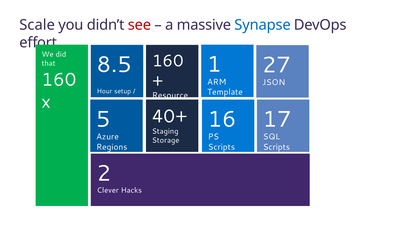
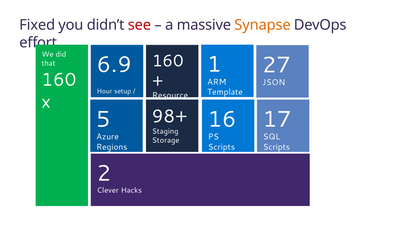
Scale: Scale -> Fixed (37, 25)
Synapse colour: blue -> orange (263, 25)
8.5: 8.5 -> 6.9 (114, 65)
40+: 40+ -> 98+ (170, 117)
